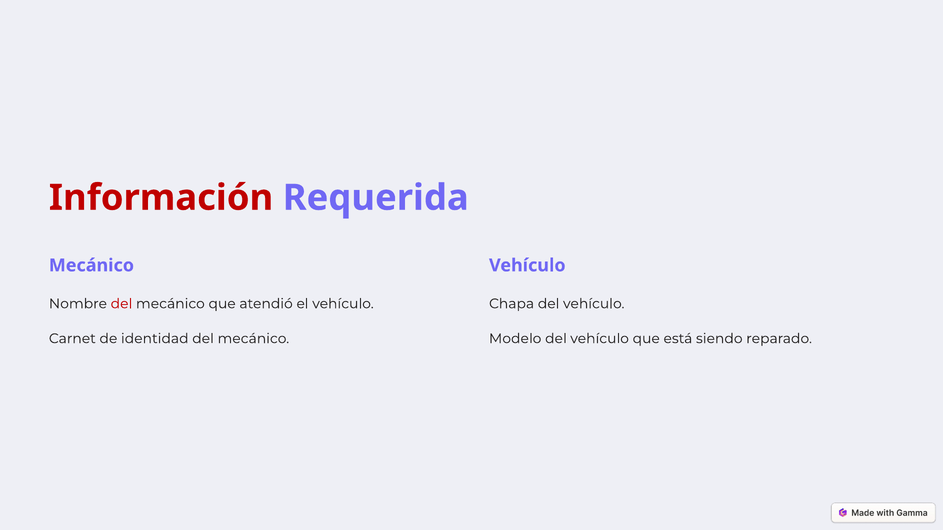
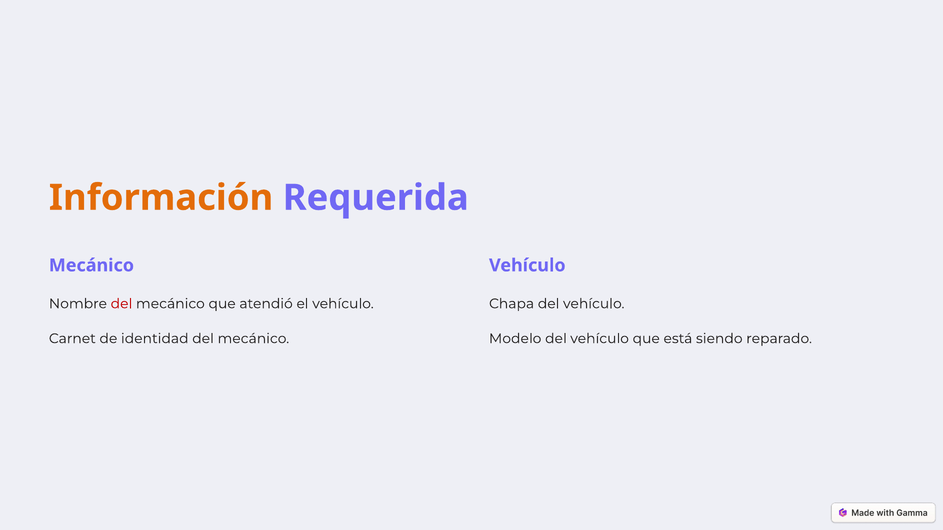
Información colour: red -> orange (161, 198)
